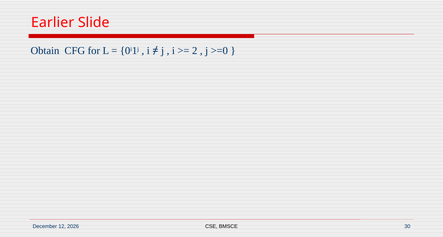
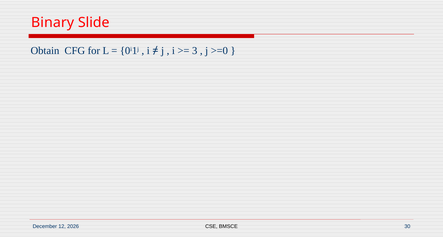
Earlier: Earlier -> Binary (53, 23)
2: 2 -> 3 (195, 51)
